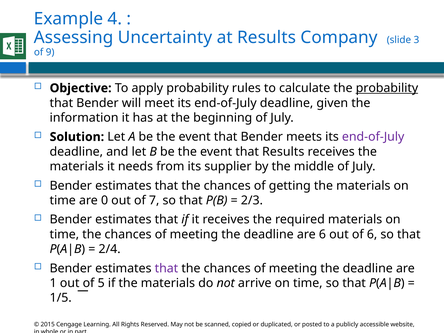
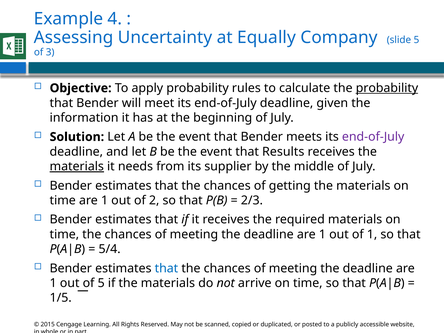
at Results: Results -> Equally (267, 37)
slide 3: 3 -> 5 (416, 40)
9: 9 -> 3 (50, 52)
materials underline: none -> present (77, 167)
time are 0: 0 -> 1 (105, 200)
7: 7 -> 2 (154, 200)
6: 6 -> 1 (322, 234)
of 6: 6 -> 1 (372, 234)
2/4: 2/4 -> 5/4 (110, 249)
that colour: purple -> blue (166, 268)
